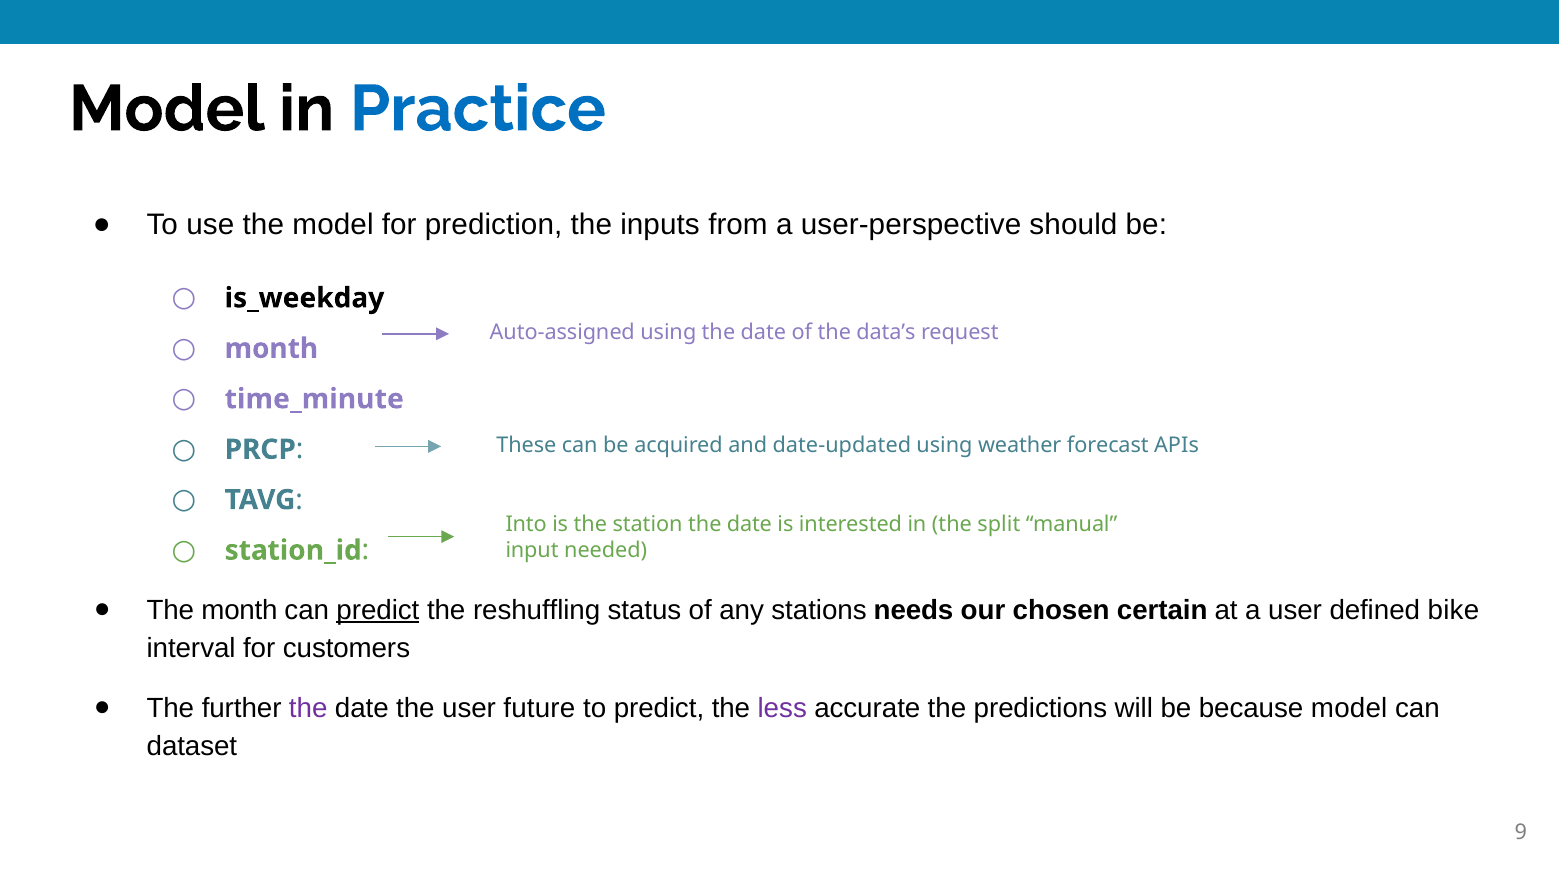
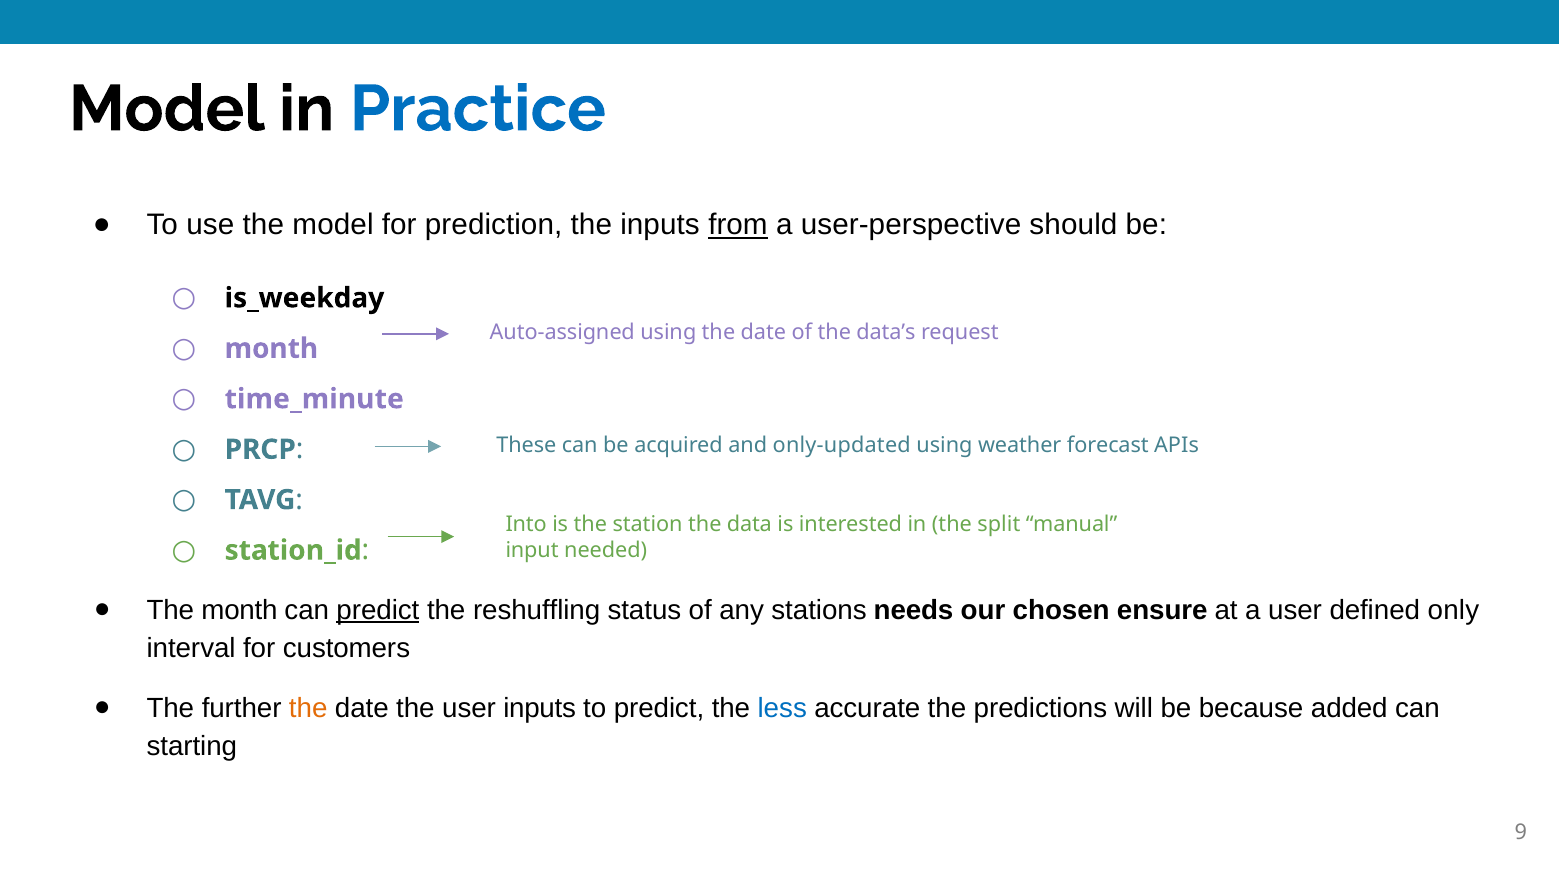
from underline: none -> present (738, 225)
date-updated: date-updated -> only-updated (842, 445)
station the date: date -> data (749, 525)
certain: certain -> ensure (1162, 610)
bike: bike -> only (1453, 610)
the colour: purple -> orange (308, 708)
user future: future -> inputs (540, 708)
less colour: purple -> blue (782, 708)
because model: model -> added (1349, 708)
dataset: dataset -> starting (192, 746)
